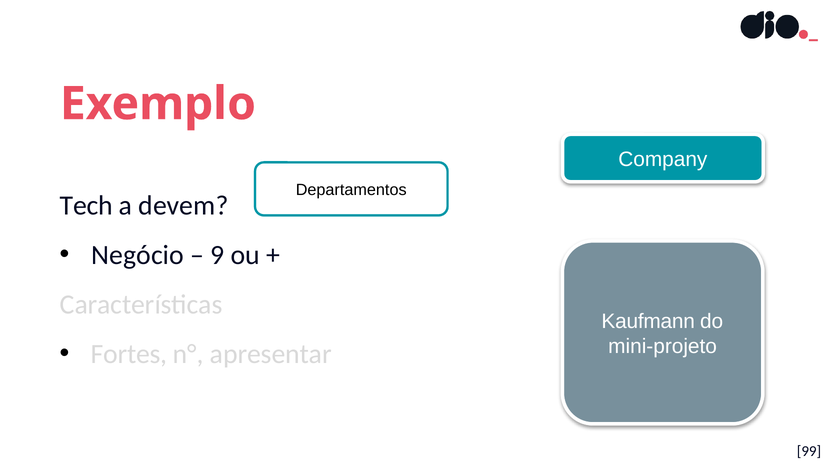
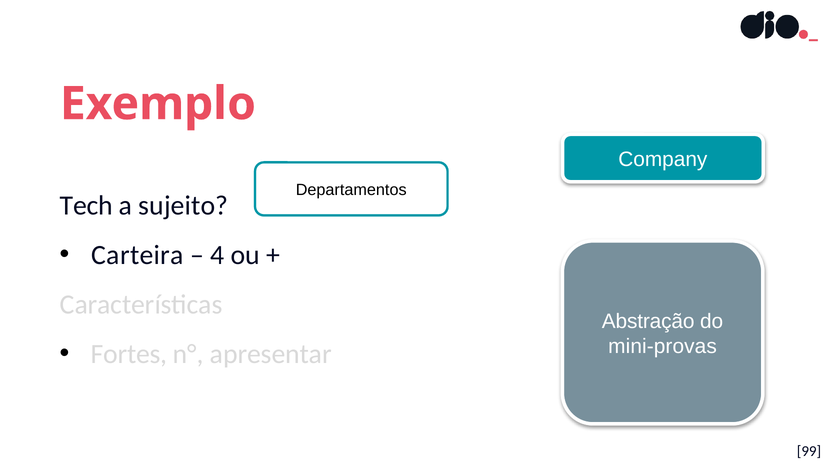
devem: devem -> sujeito (183, 205)
Negócio: Negócio -> Carteira (137, 255)
9: 9 -> 4 (218, 255)
Kaufmann: Kaufmann -> Abstração (648, 321)
mini-projeto: mini-projeto -> mini-provas (663, 346)
